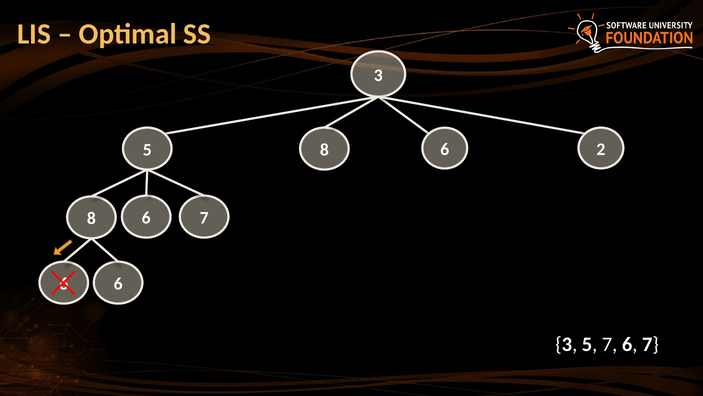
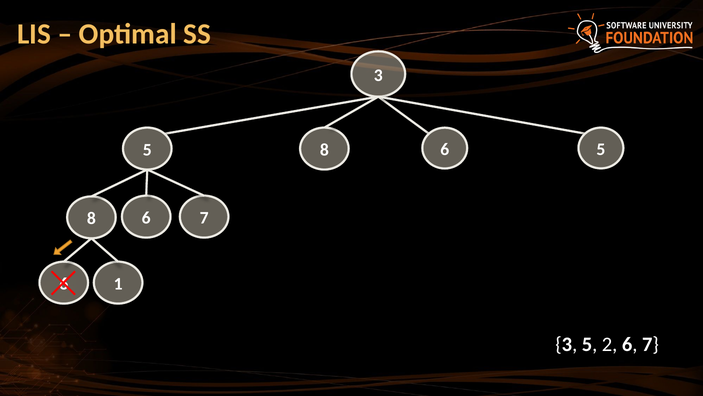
8 2: 2 -> 5 (601, 149)
6: 6 -> 1 (118, 284)
5 7: 7 -> 2 (610, 344)
